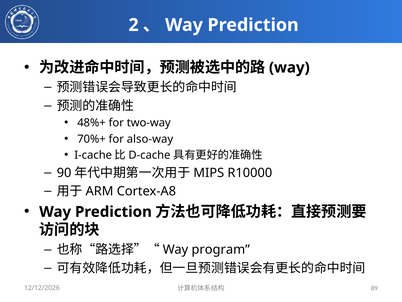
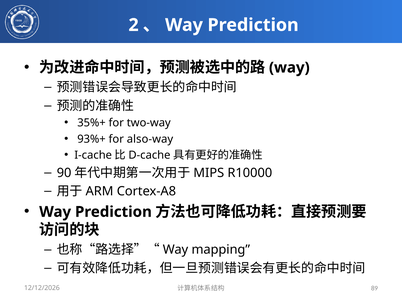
48%+: 48%+ -> 35%+ (91, 123)
70%+: 70%+ -> 93%+ (91, 139)
program: program -> mapping (221, 249)
